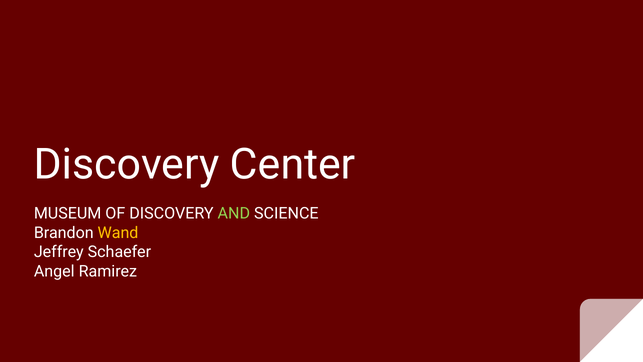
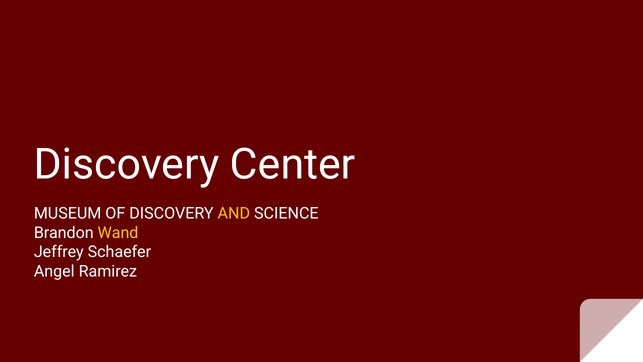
AND colour: light green -> yellow (234, 213)
